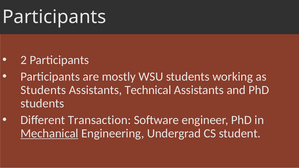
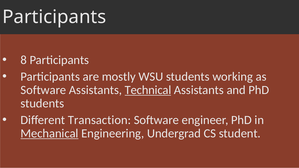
2: 2 -> 8 (24, 60)
Students: Students -> Software (43, 90)
Technical underline: none -> present (148, 90)
